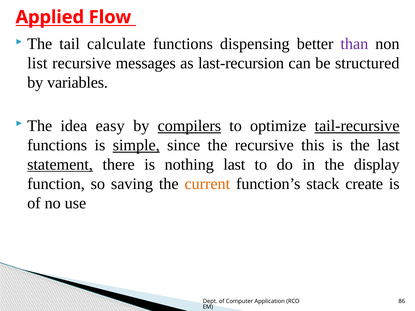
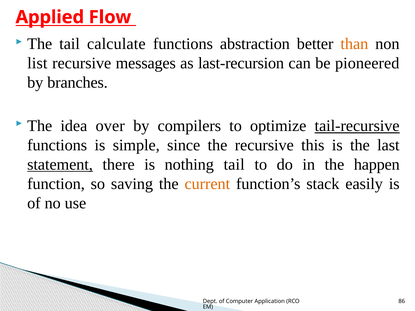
dispensing: dispensing -> abstraction (255, 44)
than colour: purple -> orange (354, 44)
structured: structured -> pioneered (367, 63)
variables: variables -> branches (78, 83)
easy: easy -> over (110, 126)
compilers underline: present -> none (189, 126)
simple underline: present -> none (136, 145)
nothing last: last -> tail (234, 165)
display: display -> happen (377, 165)
create: create -> easily (364, 184)
